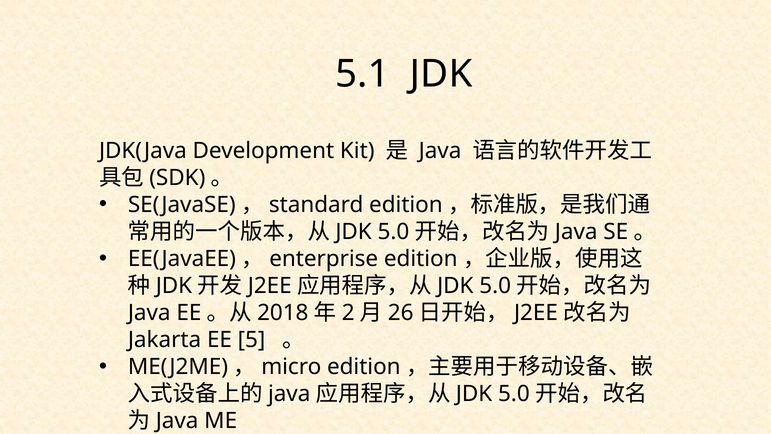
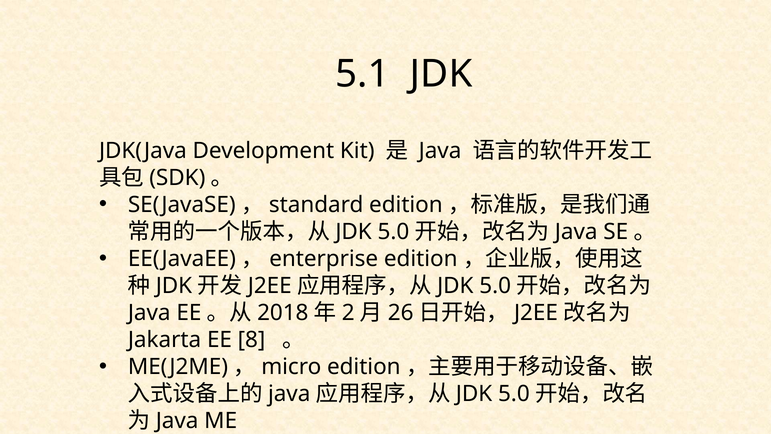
5: 5 -> 8 (252, 340)
